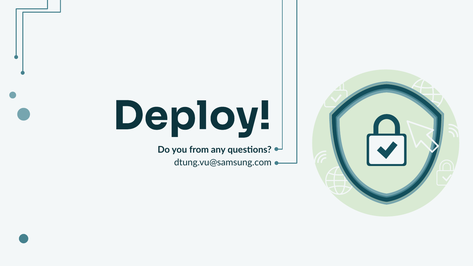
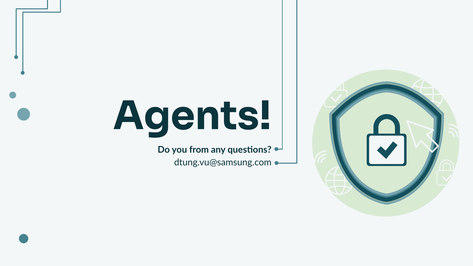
Deploy: Deploy -> Agents (192, 116)
